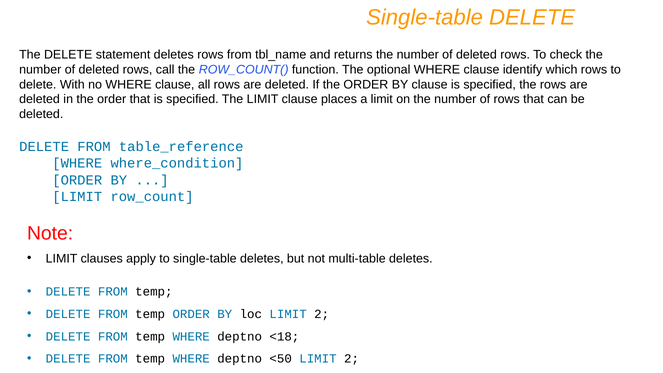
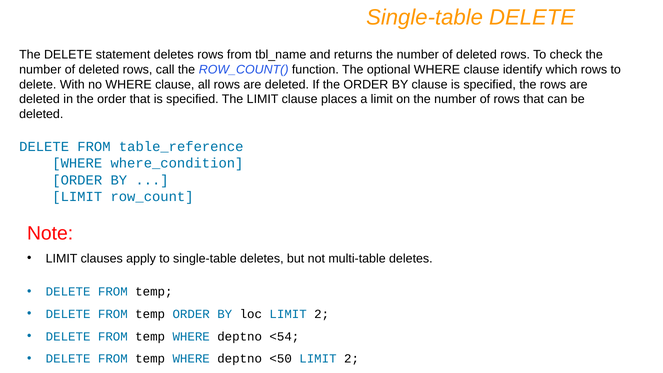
<18: <18 -> <54 (284, 336)
